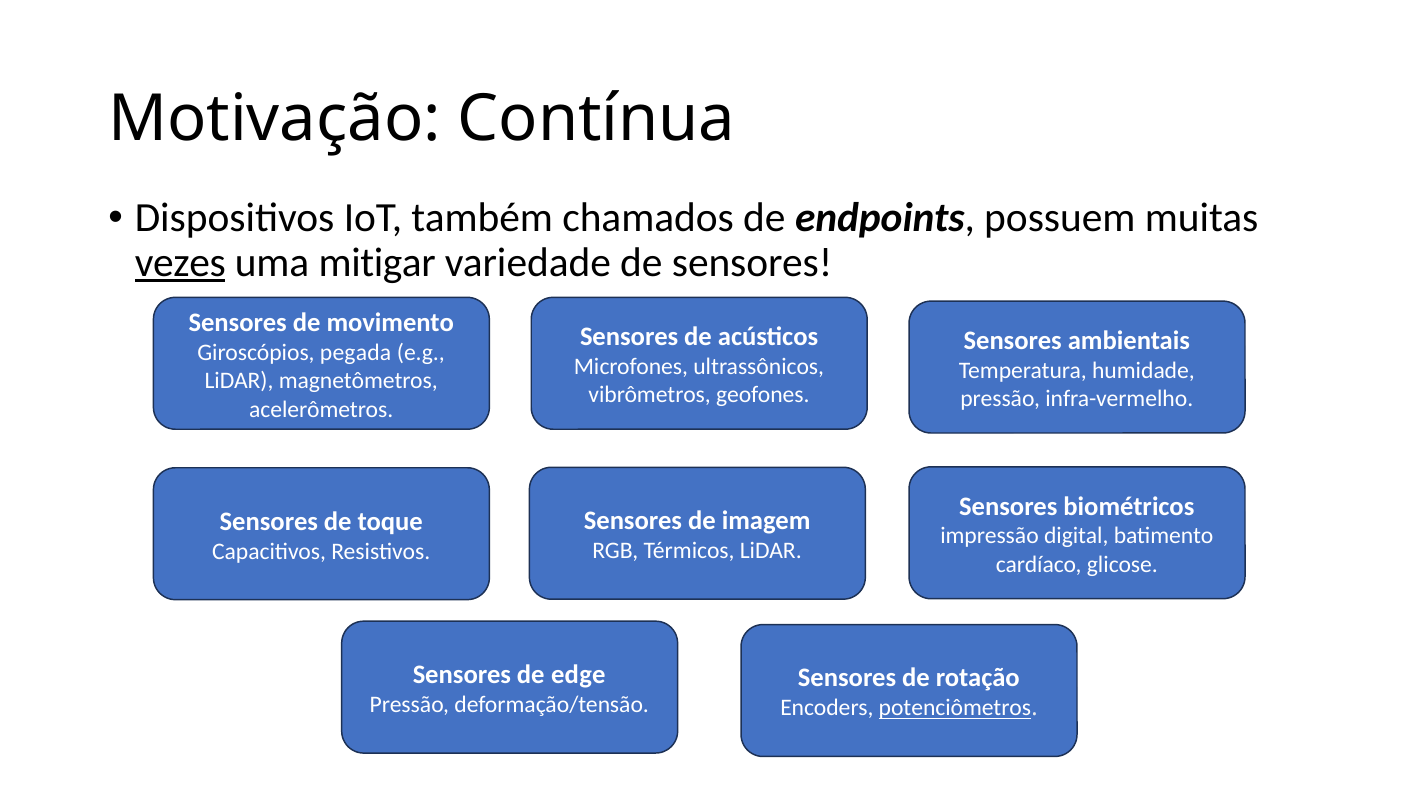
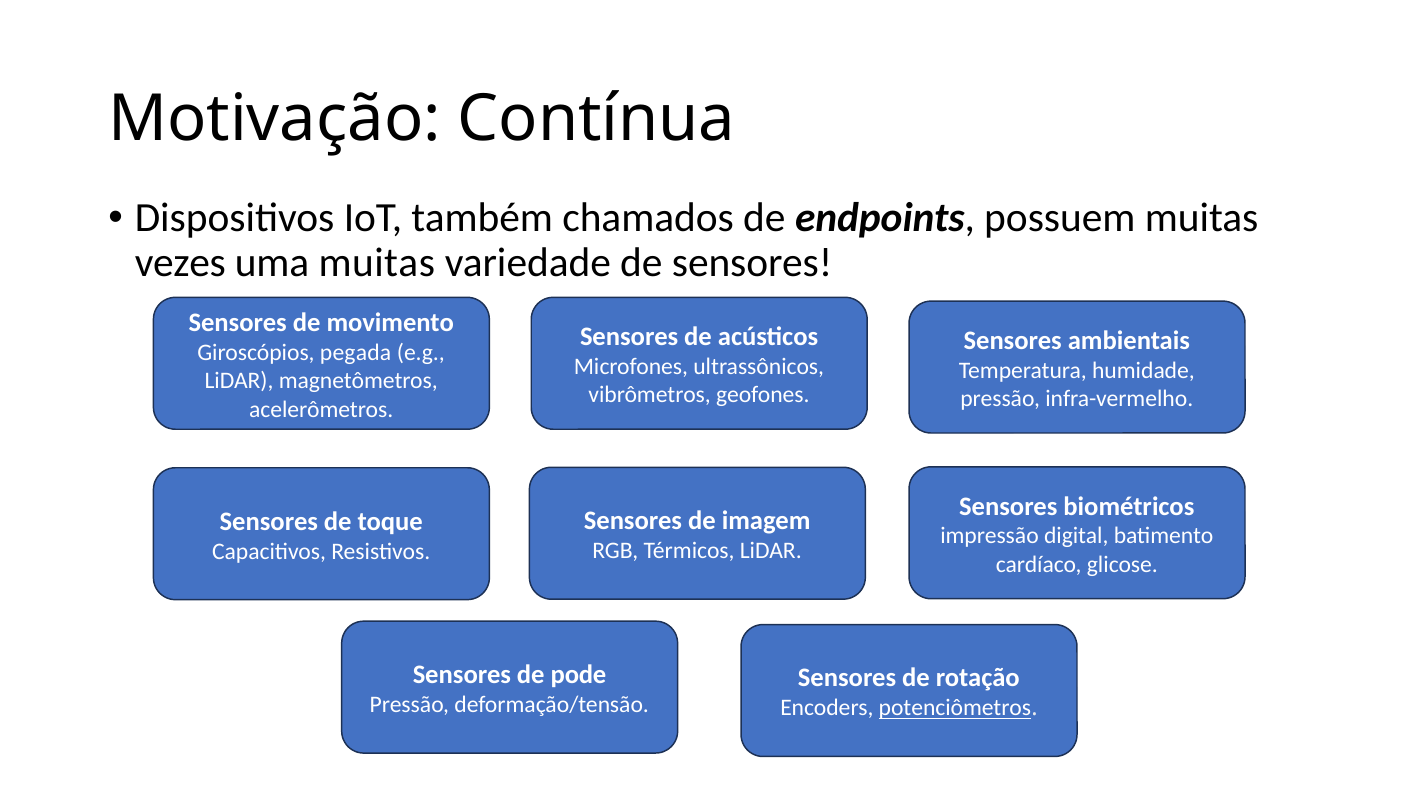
vezes underline: present -> none (180, 263)
uma mitigar: mitigar -> muitas (377, 263)
edge: edge -> pode (579, 675)
